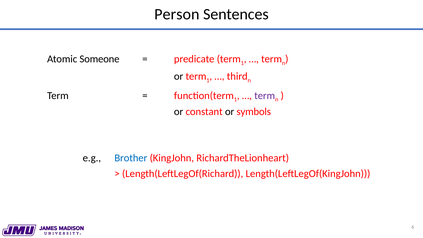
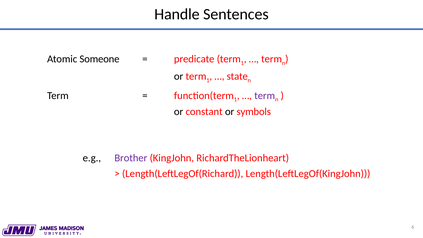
Person: Person -> Handle (177, 14)
third: third -> state (237, 76)
Brother colour: blue -> purple (131, 158)
